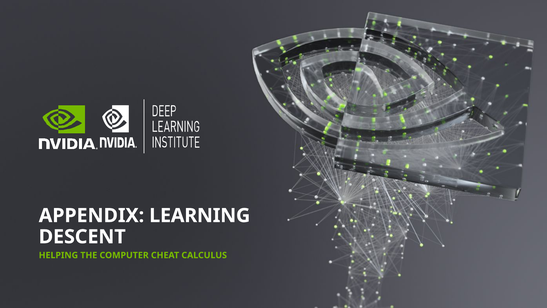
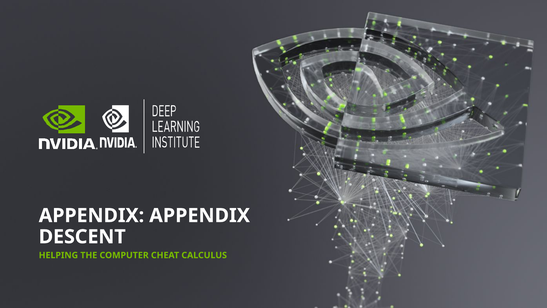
APPENDIX LEARNING: LEARNING -> APPENDIX (200, 215)
